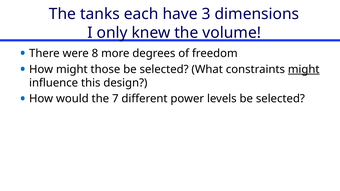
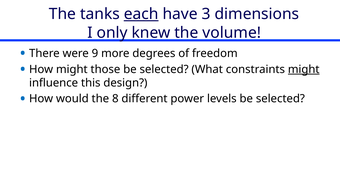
each underline: none -> present (141, 14)
8: 8 -> 9 (95, 53)
7: 7 -> 8 (115, 99)
